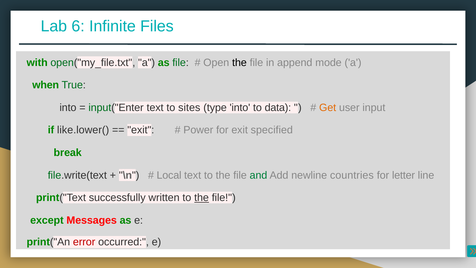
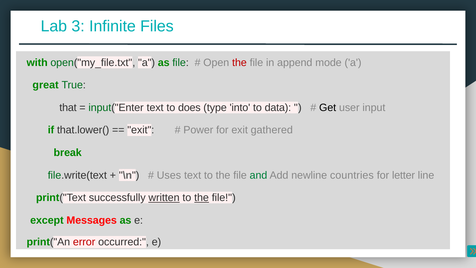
6: 6 -> 3 (78, 26)
the colour: black -> red (239, 63)
when: when -> great (46, 85)
into: into -> that (68, 108)
sites: sites -> does (189, 108)
Get colour: orange -> black (328, 108)
like.lower(: like.lower( -> that.lower( (83, 130)
specified: specified -> gathered (272, 130)
Local: Local -> Uses (169, 175)
written underline: none -> present (164, 198)
